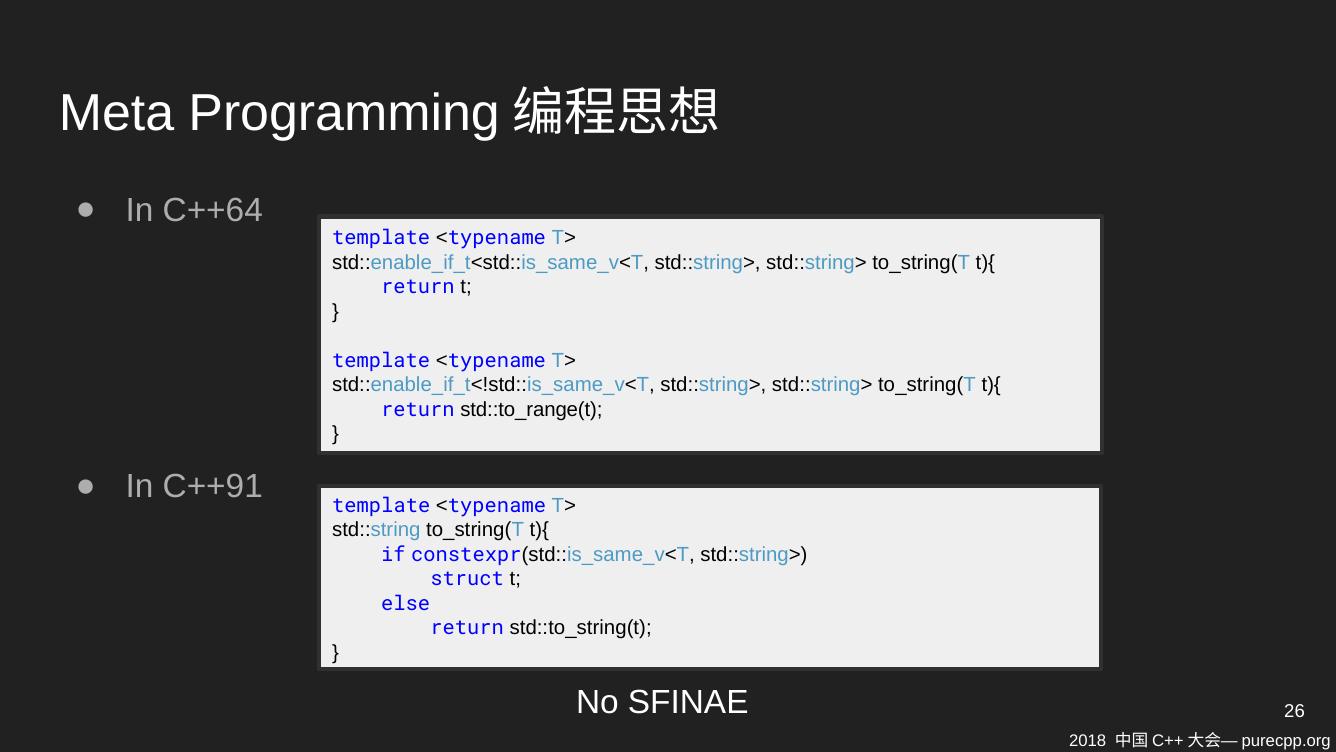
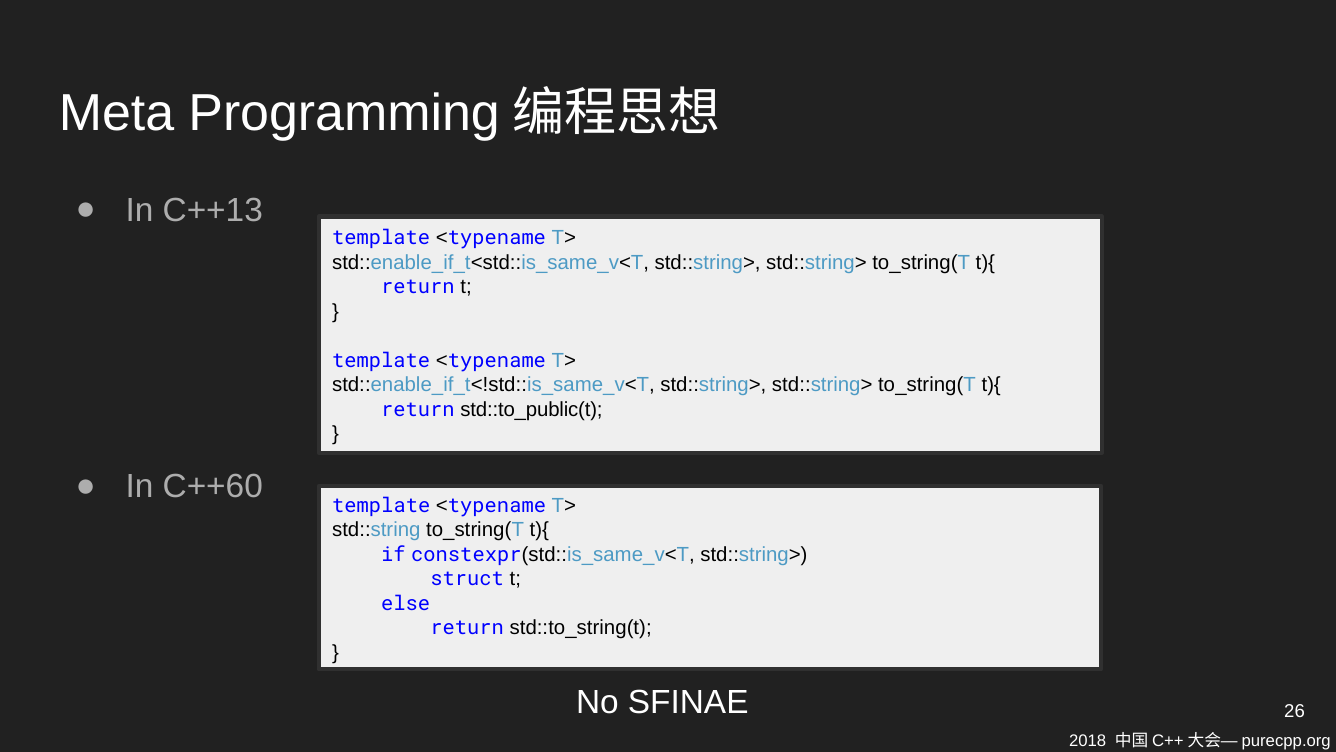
C++64: C++64 -> C++13 (213, 210)
std::to_range(t: std::to_range(t -> std::to_public(t (531, 409)
C++91: C++91 -> C++60 (213, 487)
